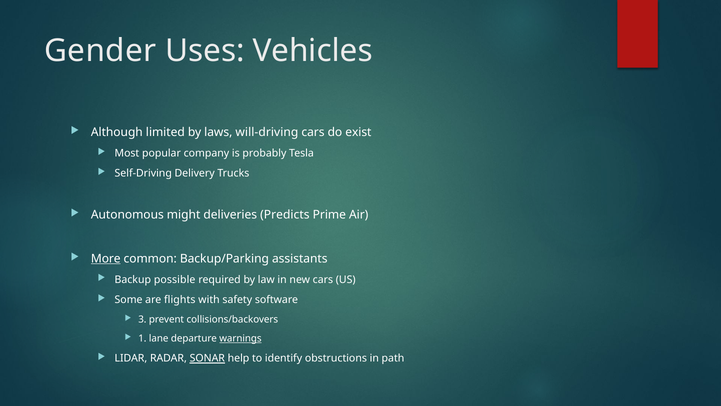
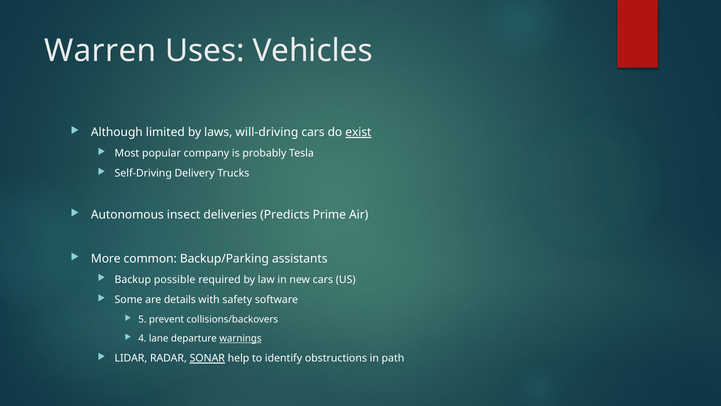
Gender: Gender -> Warren (100, 51)
exist underline: none -> present (358, 132)
might: might -> insect (184, 215)
More underline: present -> none (106, 258)
flights: flights -> details (180, 299)
3: 3 -> 5 (142, 319)
1: 1 -> 4 (142, 338)
